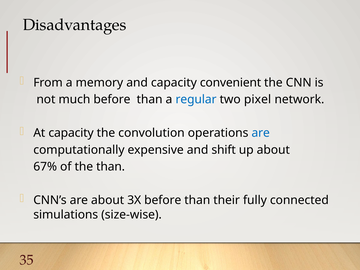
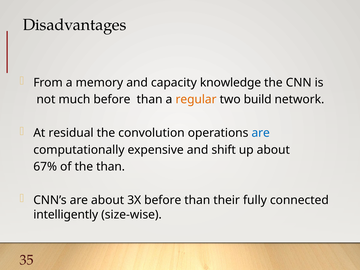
convenient: convenient -> knowledge (231, 83)
regular colour: blue -> orange (196, 99)
pixel: pixel -> build (258, 99)
At capacity: capacity -> residual (71, 133)
simulations: simulations -> intelligently (66, 215)
